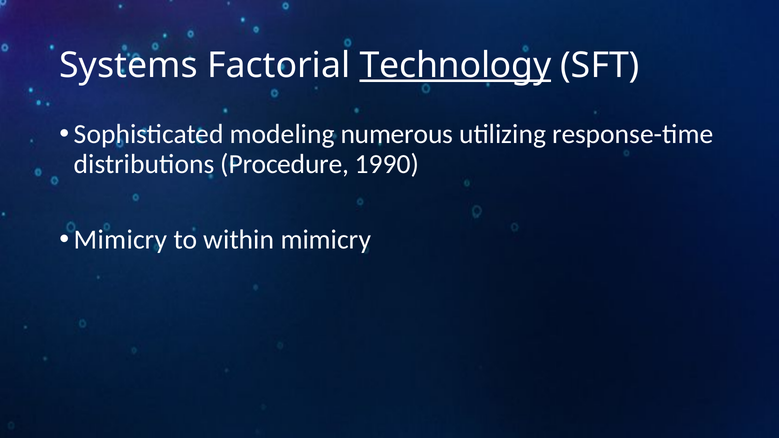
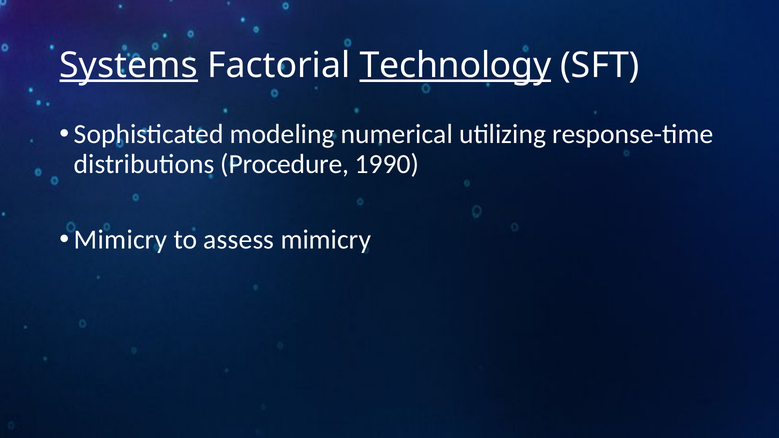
Systems underline: none -> present (129, 65)
numerous: numerous -> numerical (397, 134)
within: within -> assess (239, 240)
